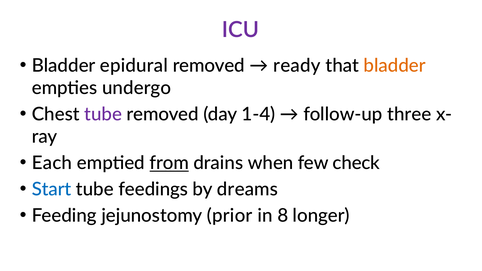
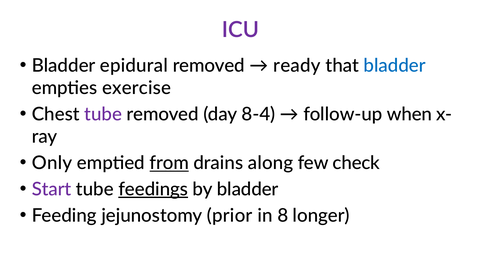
bladder colour: orange -> blue (395, 66)
undergo: undergo -> exercise (137, 88)
1-4: 1-4 -> 8-4 (258, 114)
three: three -> when (409, 114)
Each: Each -> Only (52, 163)
when: when -> along (271, 163)
Start colour: blue -> purple (52, 189)
feedings underline: none -> present (153, 189)
by dreams: dreams -> bladder (248, 189)
